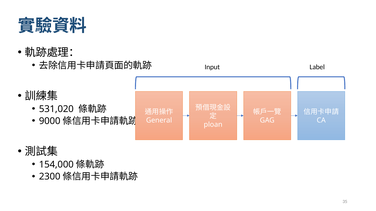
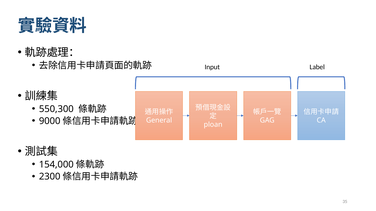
531,020: 531,020 -> 550,300 (56, 109)
